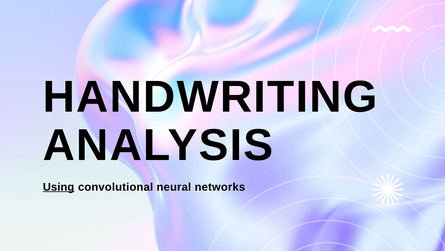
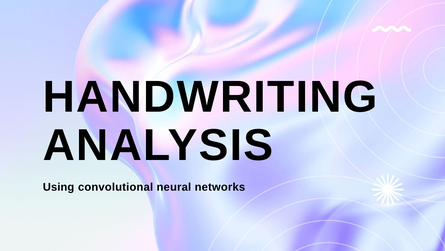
Using underline: present -> none (59, 186)
